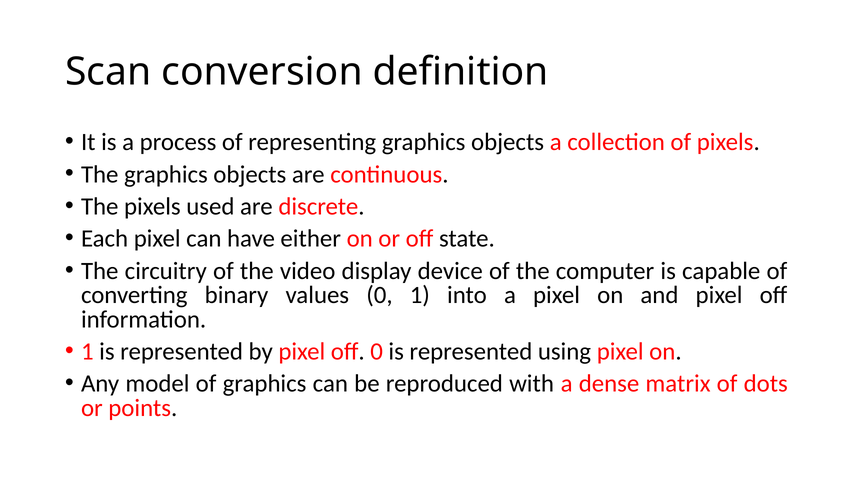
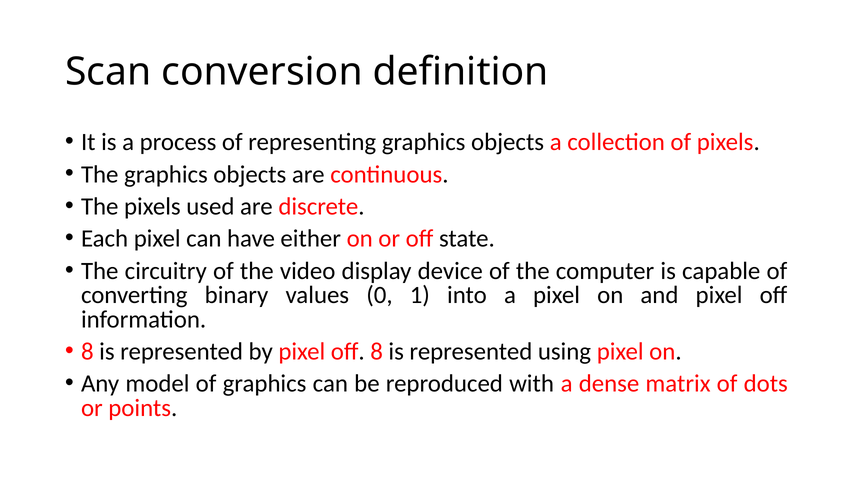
1: 1 -> 8 (87, 351)
off 0: 0 -> 8 (377, 351)
